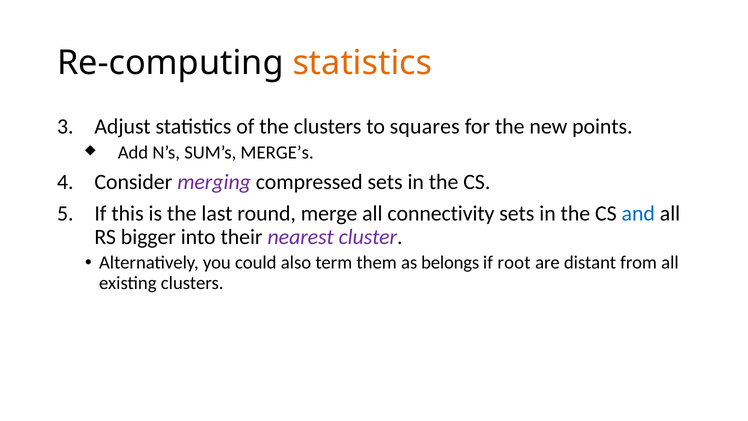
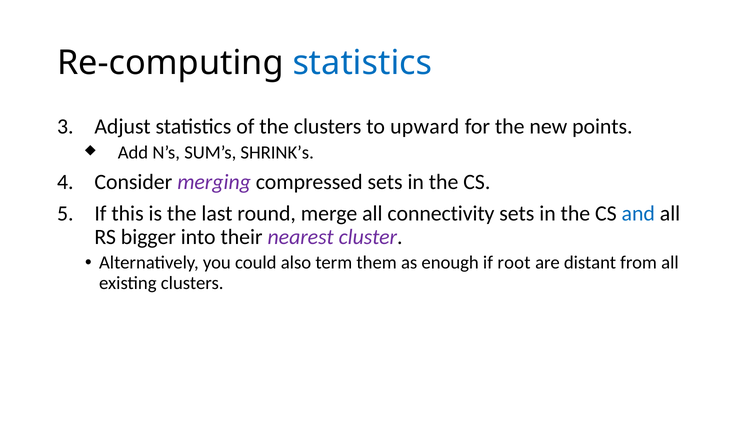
statistics colour: orange -> blue (362, 63)
squares: squares -> upward (425, 126)
MERGE’s: MERGE’s -> SHRINK’s (277, 152)
belongs: belongs -> enough (450, 263)
